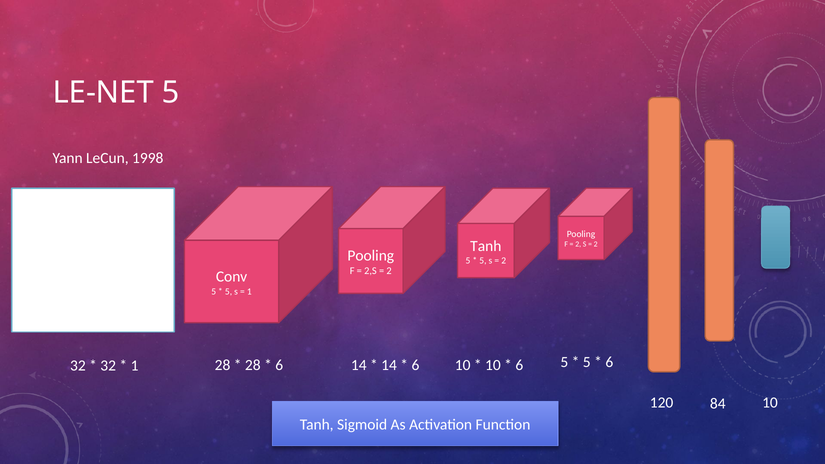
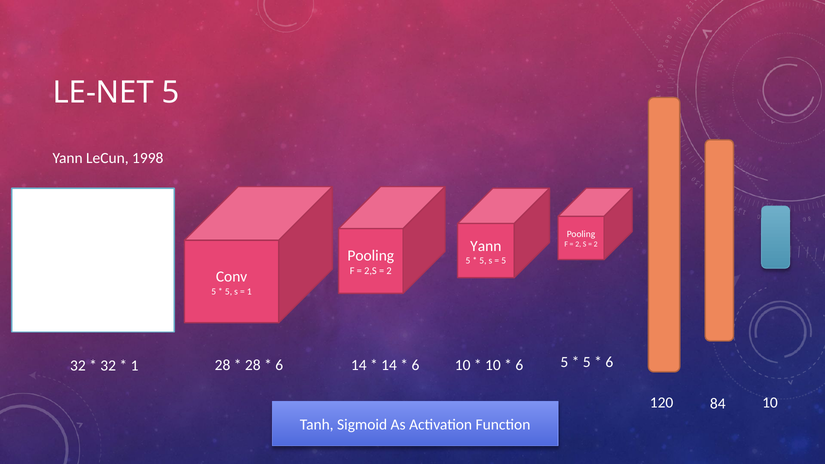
Tanh: Tanh -> Yann (486, 246)
2: 2 -> 5 (504, 261)
